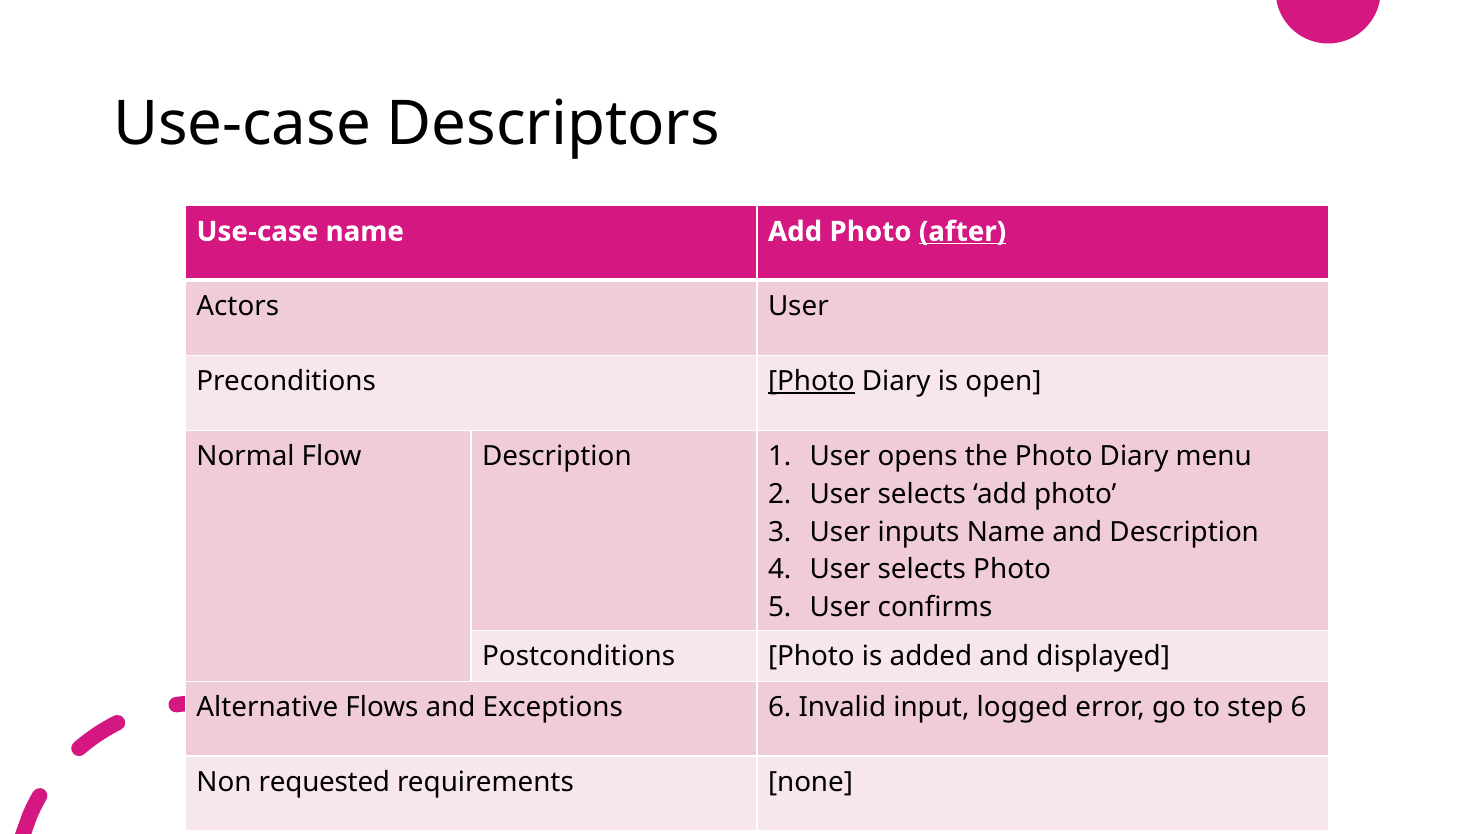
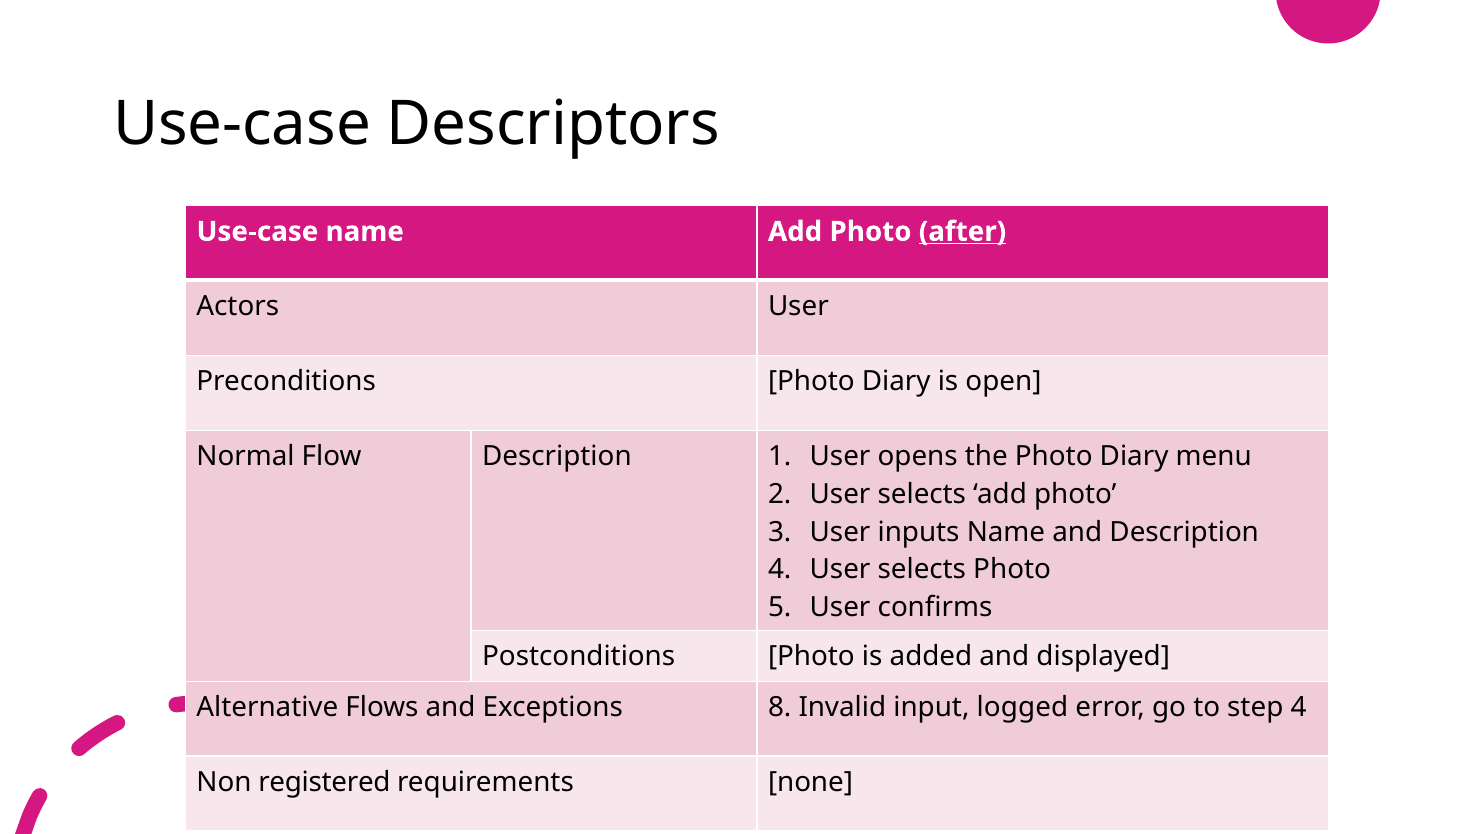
Photo underline: present -> none (811, 381)
Exceptions 6: 6 -> 8 (780, 707)
step 6: 6 -> 4 (1298, 707)
requested: requested -> registered (324, 782)
